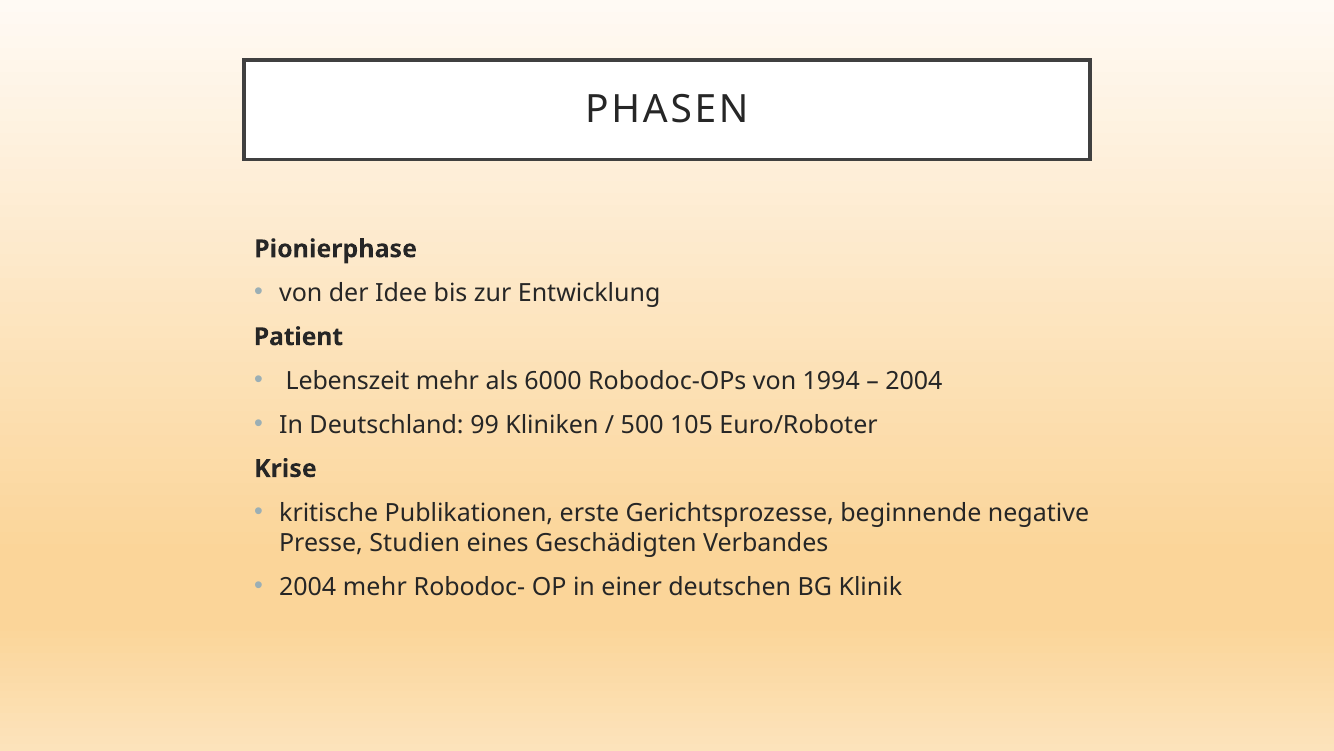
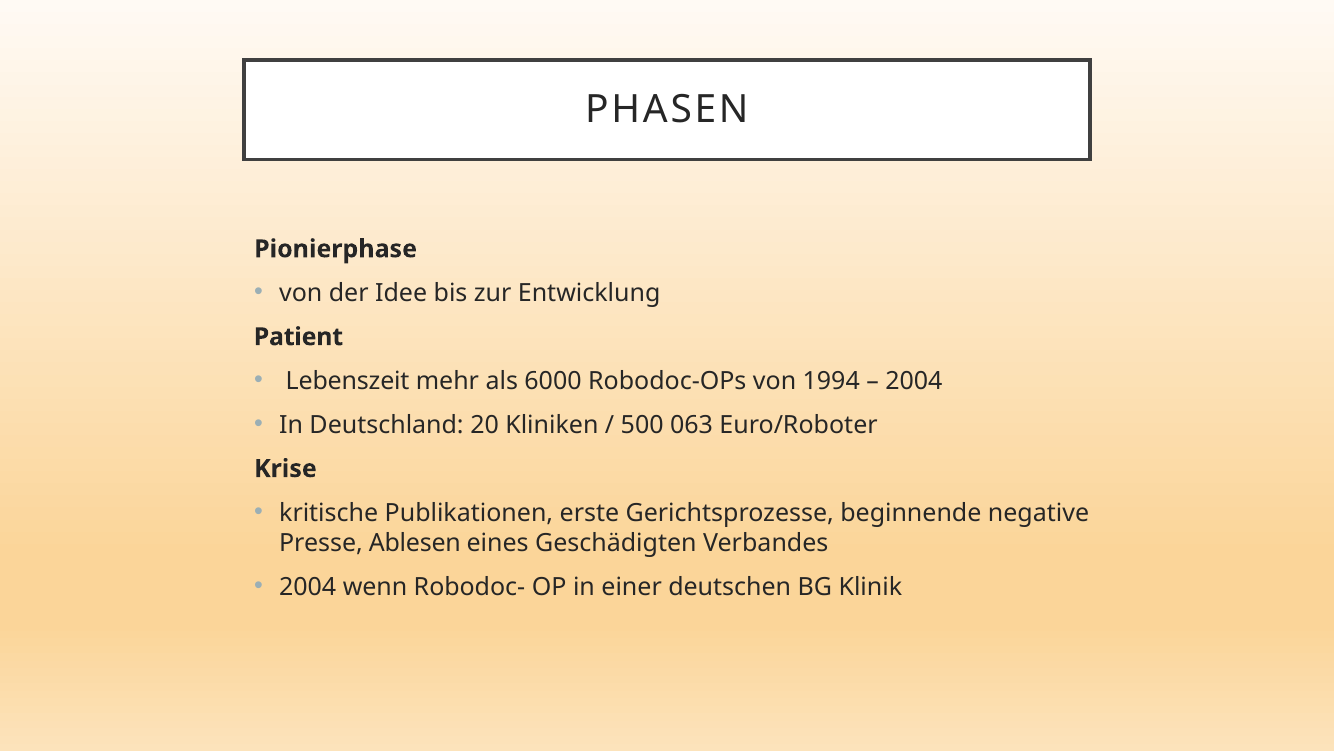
99: 99 -> 20 (485, 424)
105: 105 -> 063 (691, 424)
Studien: Studien -> Ablesen (415, 542)
2004 mehr: mehr -> wenn (375, 586)
